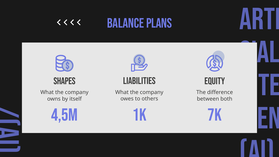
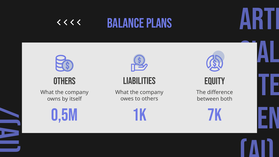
shapes: shapes -> others (64, 81)
4,5M: 4,5M -> 0,5M (64, 115)
